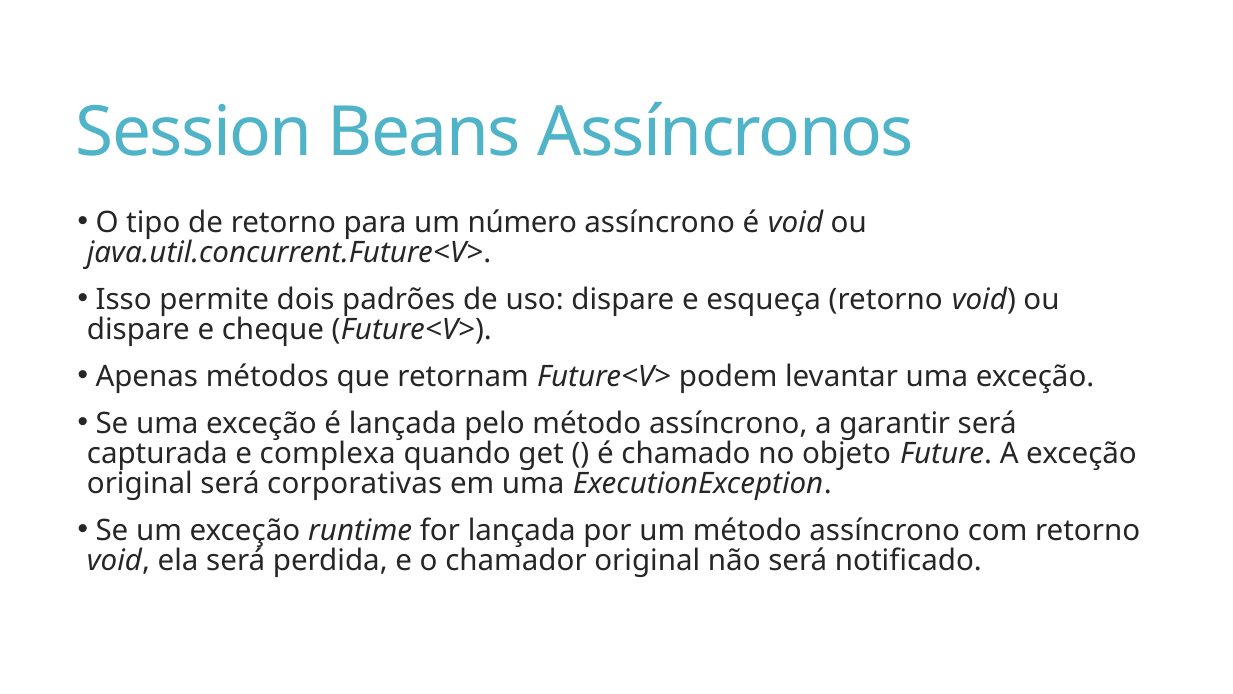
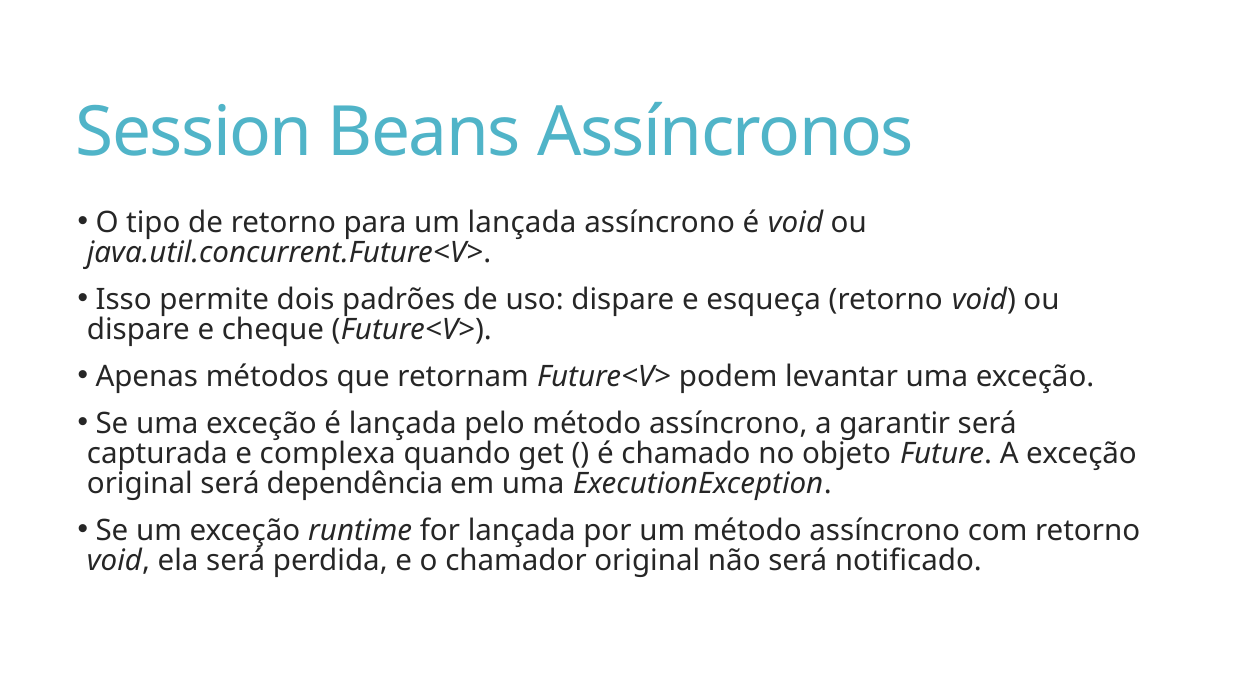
um número: número -> lançada (522, 222)
corporativas: corporativas -> dependência (355, 483)
